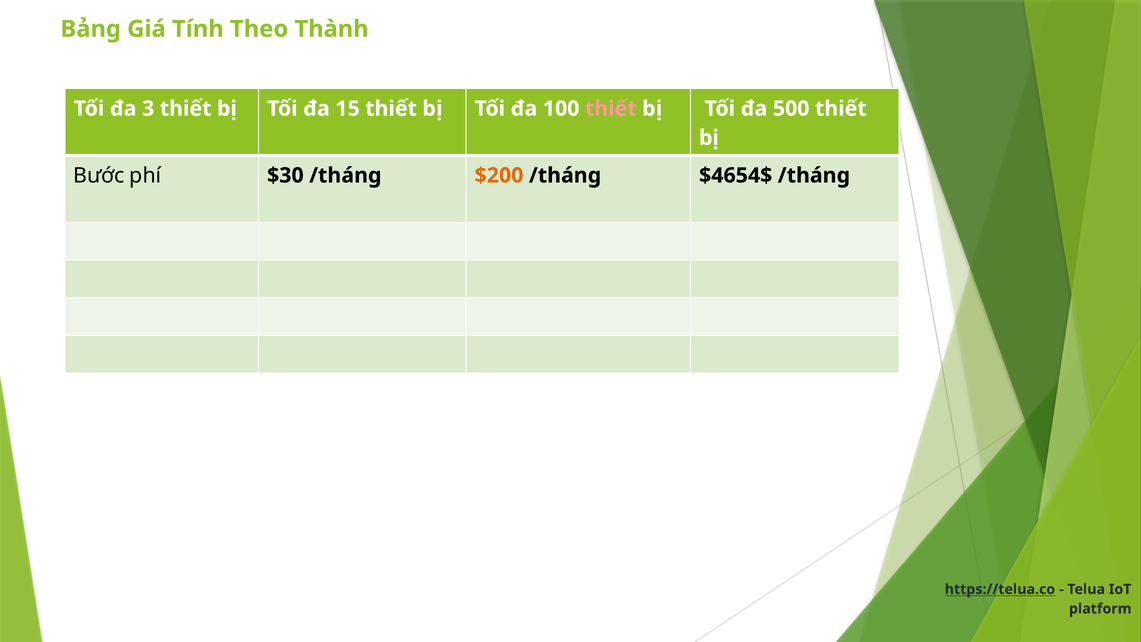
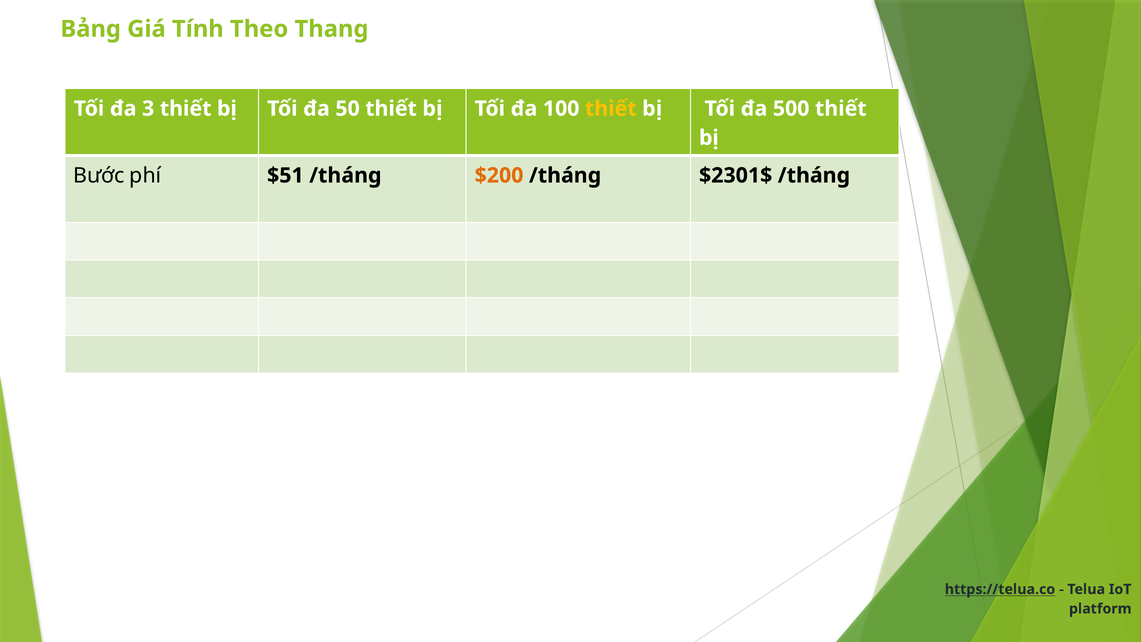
Thành: Thành -> Thang (332, 29)
15: 15 -> 50 (348, 109)
thiết colour: pink -> yellow (611, 109)
$30: $30 -> $51 (285, 175)
$4654$: $4654$ -> $2301$ (736, 175)
